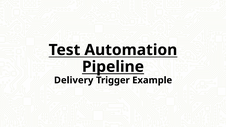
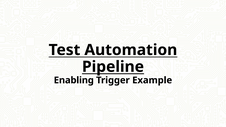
Delivery: Delivery -> Enabling (74, 80)
